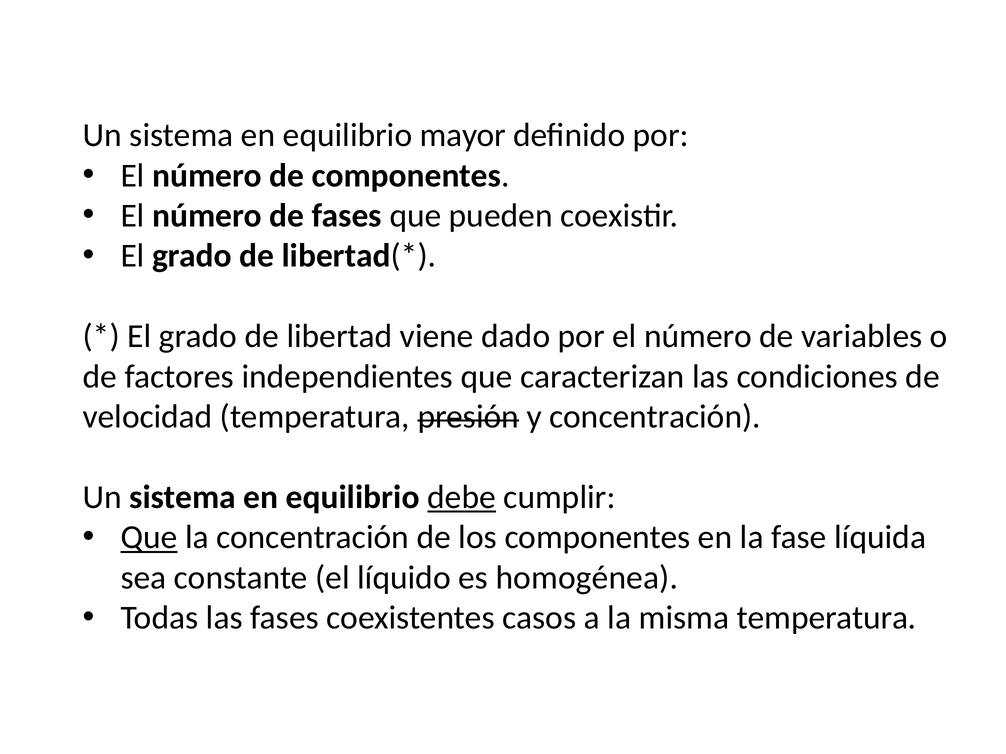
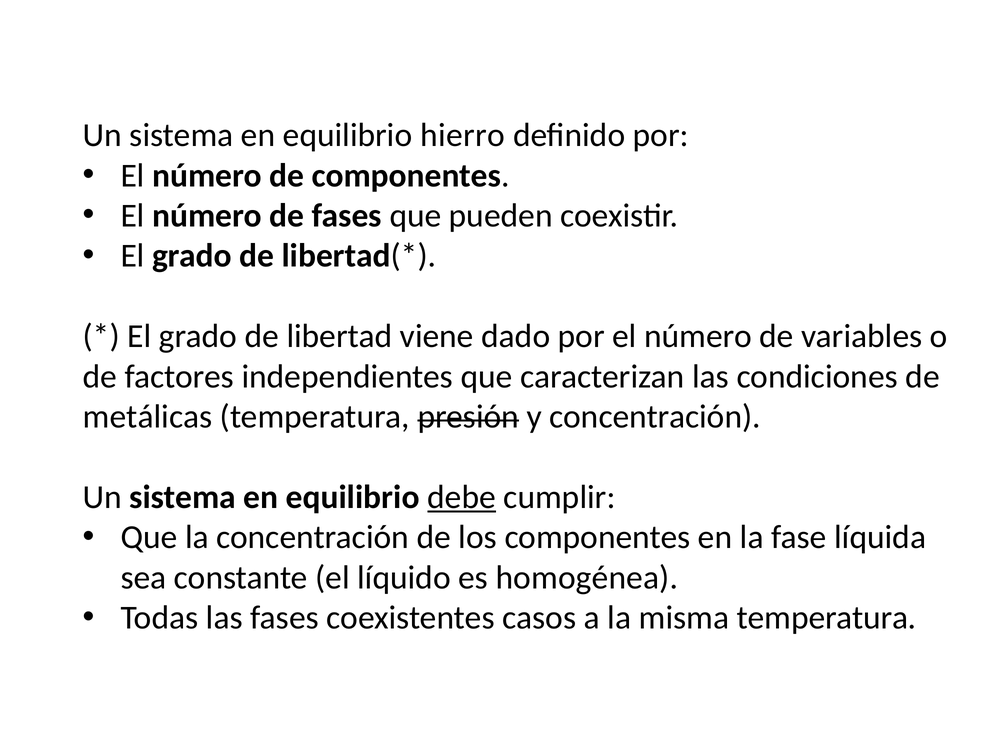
mayor: mayor -> hierro (463, 135)
velocidad: velocidad -> metálicas (148, 417)
Que underline: present -> none (149, 538)
